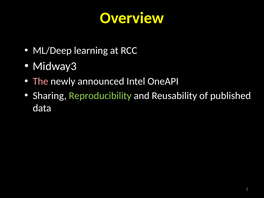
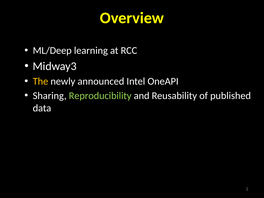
The colour: pink -> yellow (40, 81)
